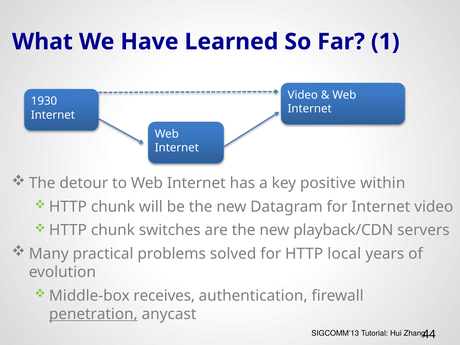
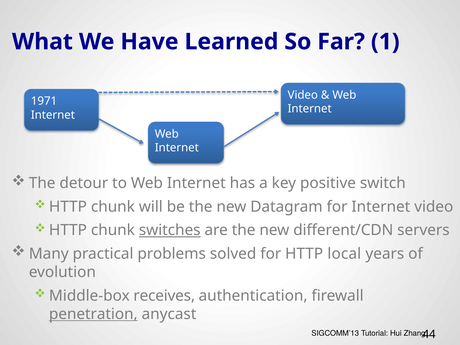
1930: 1930 -> 1971 (44, 101)
within: within -> switch (383, 183)
switches underline: none -> present (170, 230)
playback/CDN: playback/CDN -> different/CDN (343, 230)
